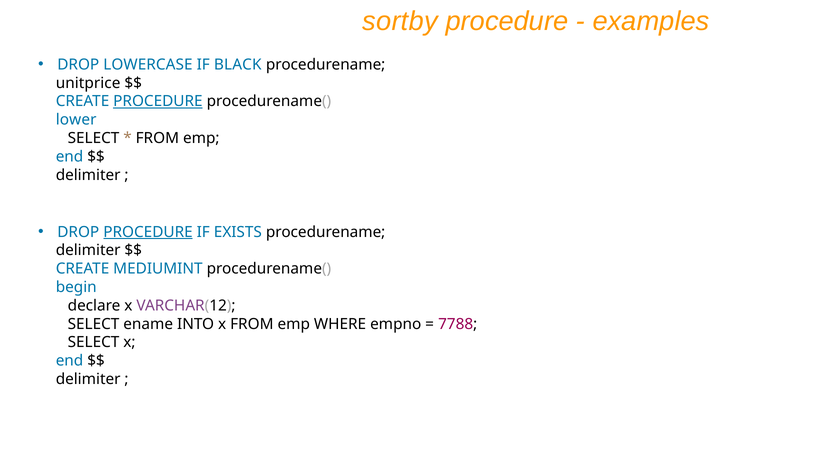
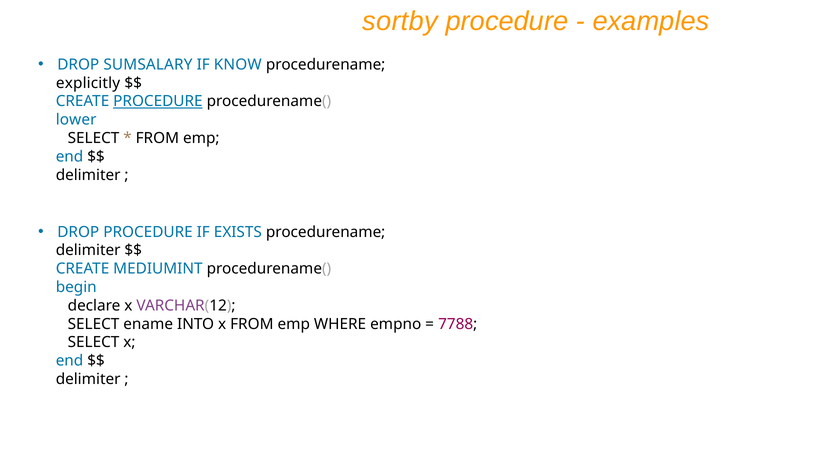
LOWERCASE: LOWERCASE -> SUMSALARY (148, 65)
BLACK: BLACK -> KNOW (238, 65)
unitprice: unitprice -> explicitly (88, 83)
PROCEDURE underline: present -> none (148, 232)
